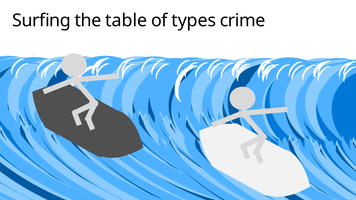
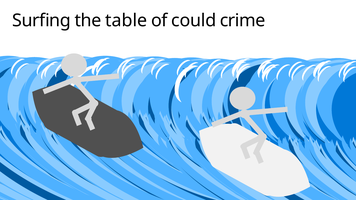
types: types -> could (194, 21)
